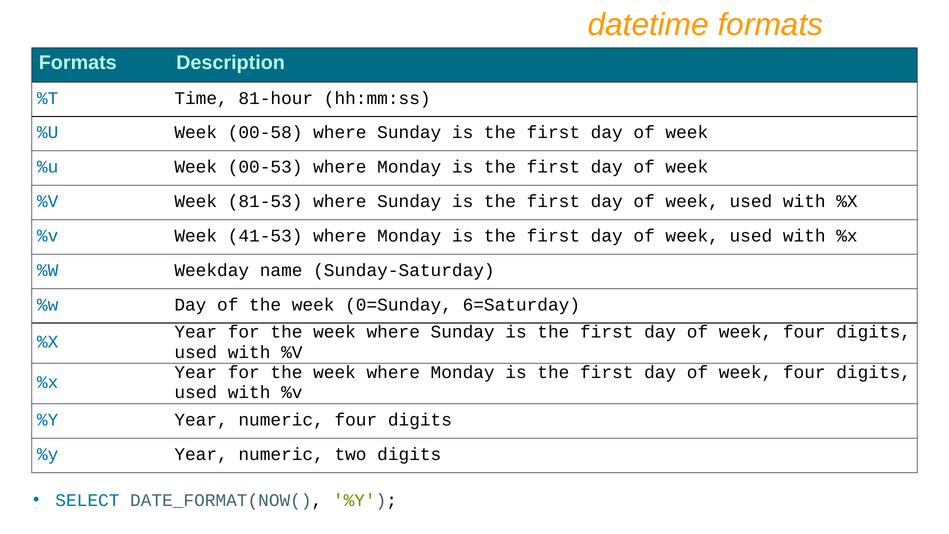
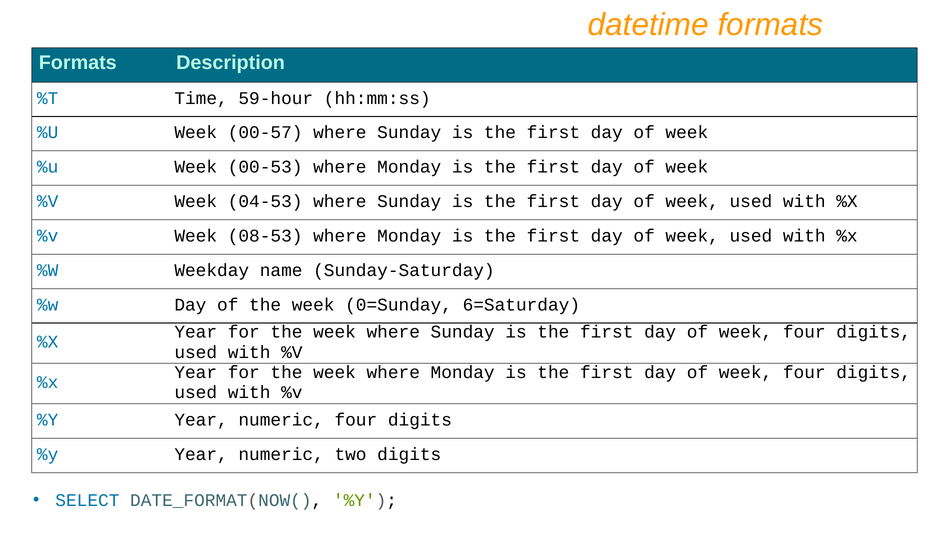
81-hour: 81-hour -> 59-hour (276, 98)
00-58: 00-58 -> 00-57 (265, 133)
81-53: 81-53 -> 04-53 (265, 201)
41-53: 41-53 -> 08-53 (265, 236)
